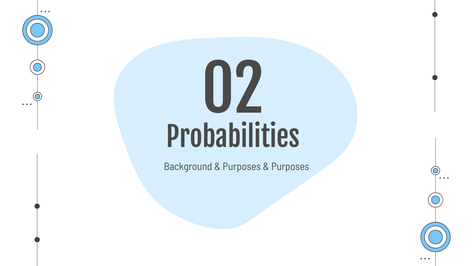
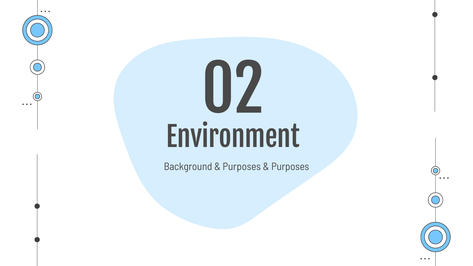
Probabilities: Probabilities -> Environment (233, 138)
